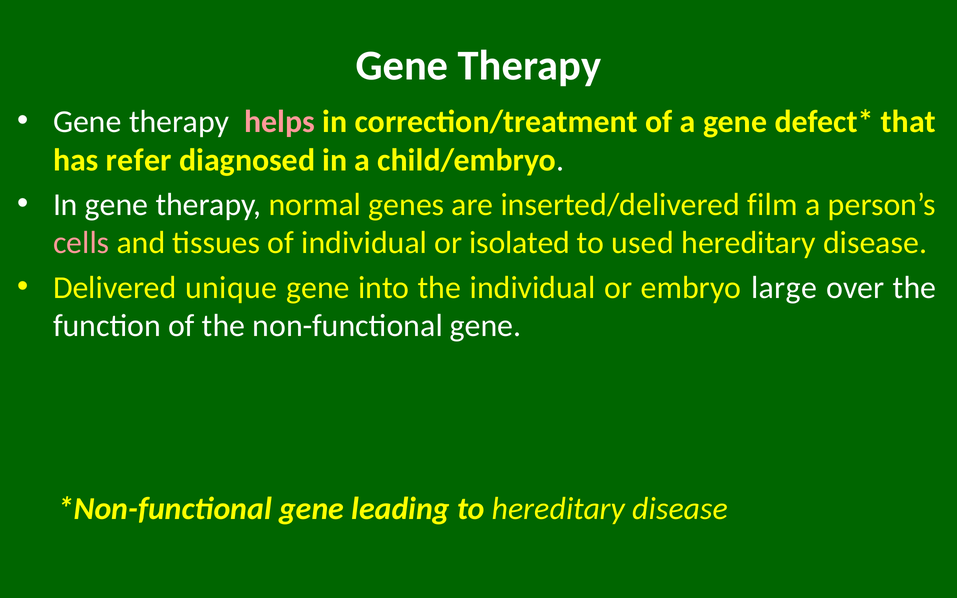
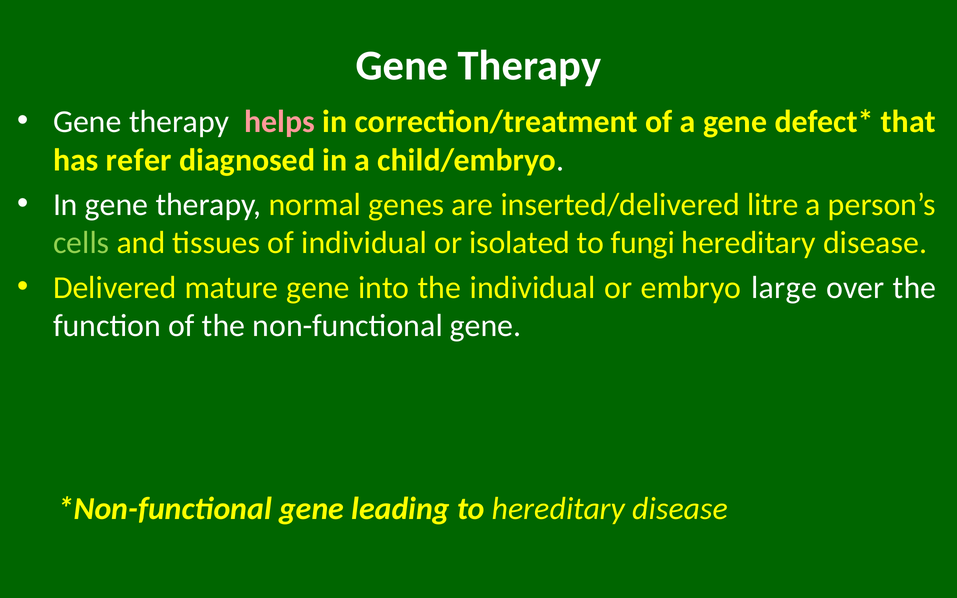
film: film -> litre (773, 205)
cells colour: pink -> light green (81, 243)
used: used -> fungi (643, 243)
unique: unique -> mature (231, 288)
